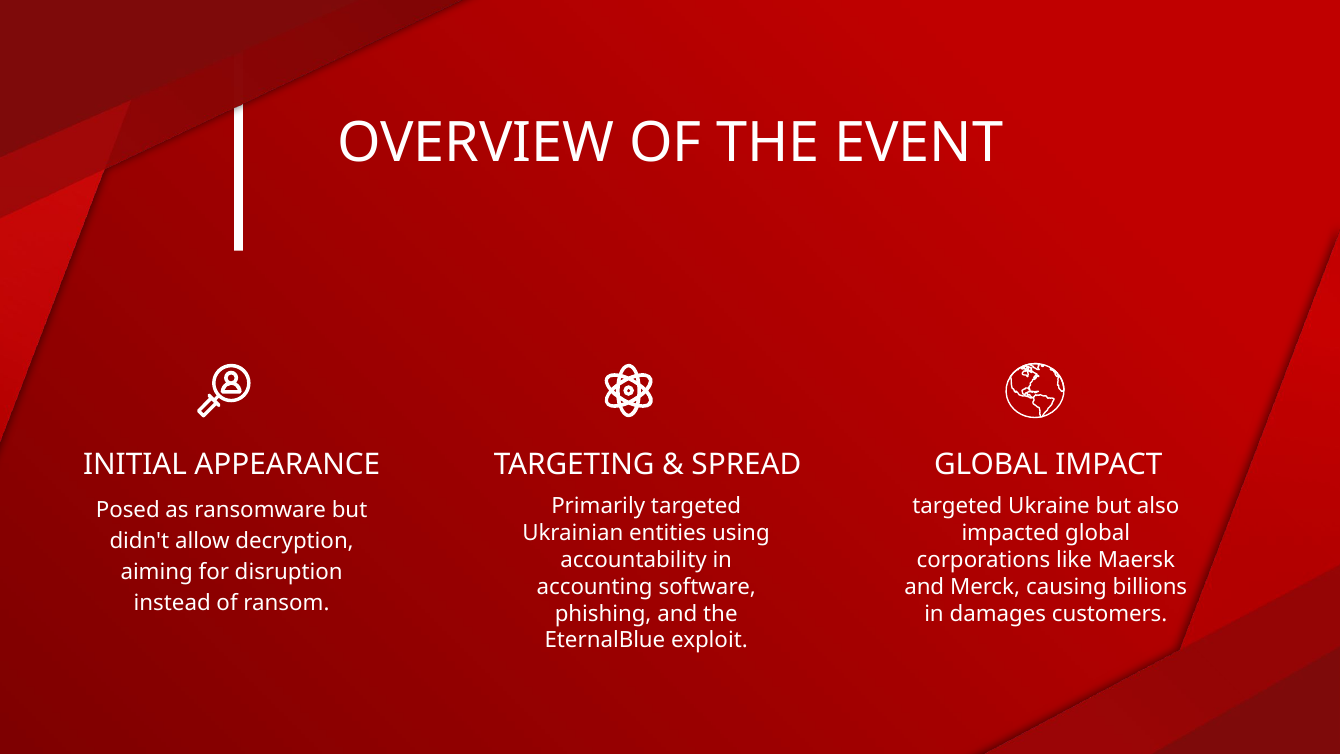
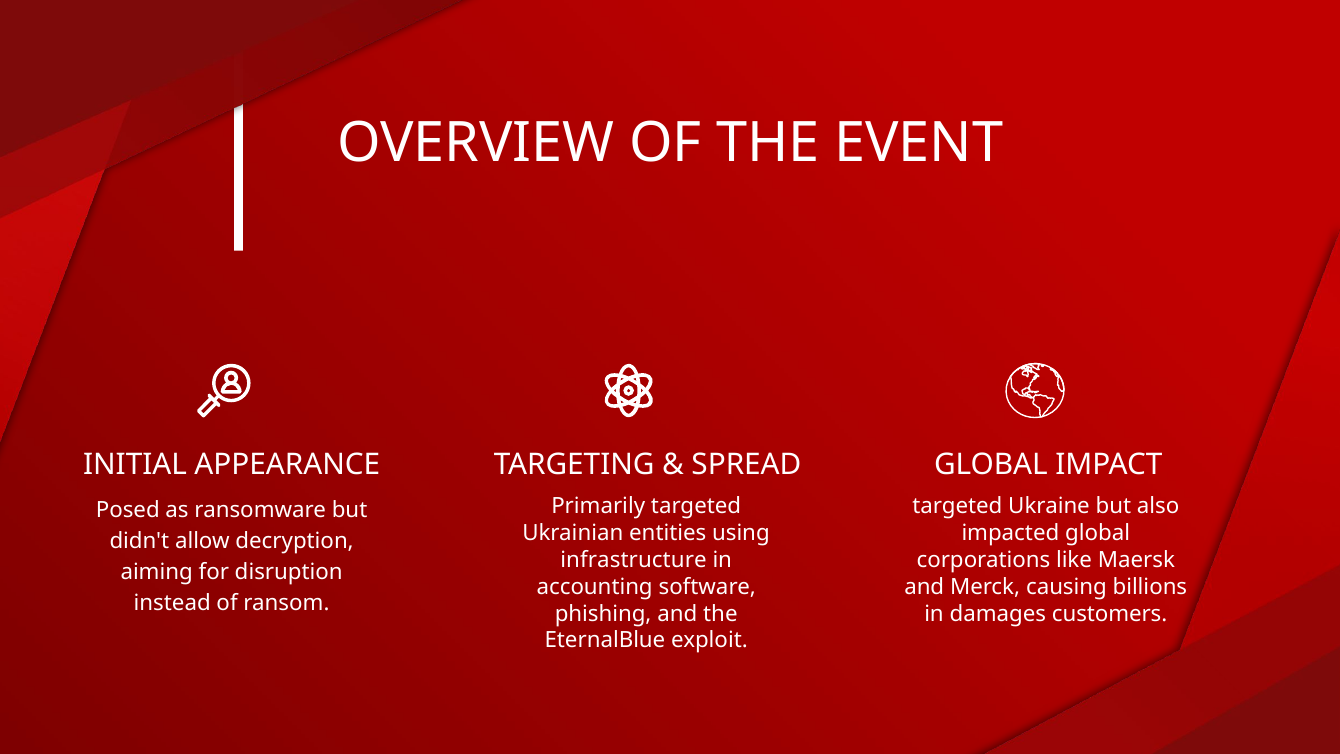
accountability: accountability -> infrastructure (634, 560)
